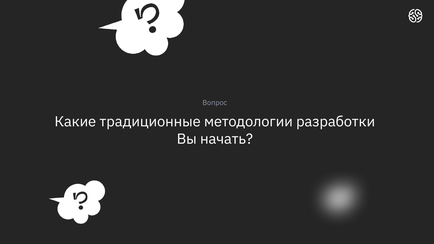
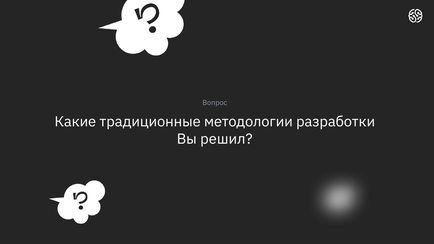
начать: начать -> решил (226, 139)
